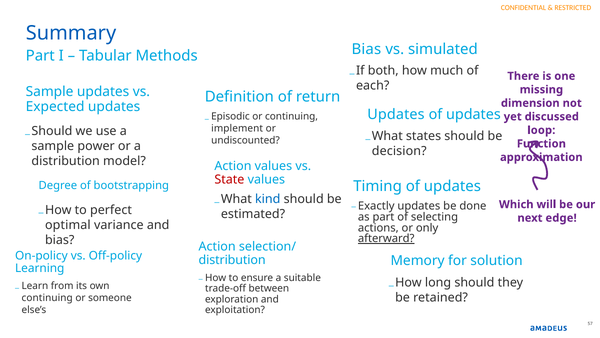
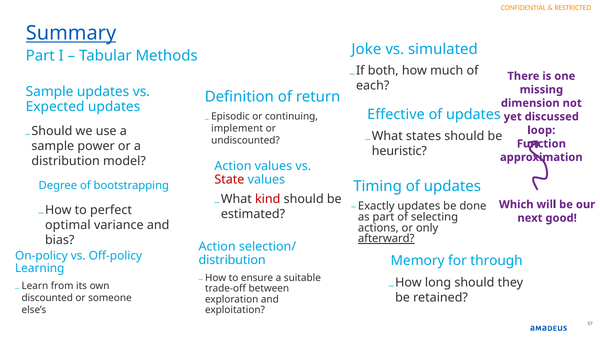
Summary underline: none -> present (71, 33)
Bias: Bias -> Joke (366, 49)
Updates: Updates -> Effective (396, 114)
decision: decision -> heuristic (399, 151)
kind colour: blue -> red (268, 199)
edge: edge -> good (561, 218)
solution: solution -> through (497, 260)
continuing: continuing -> discounted (47, 297)
